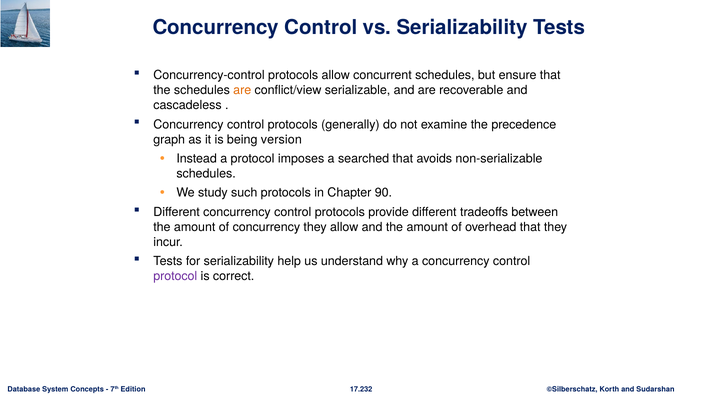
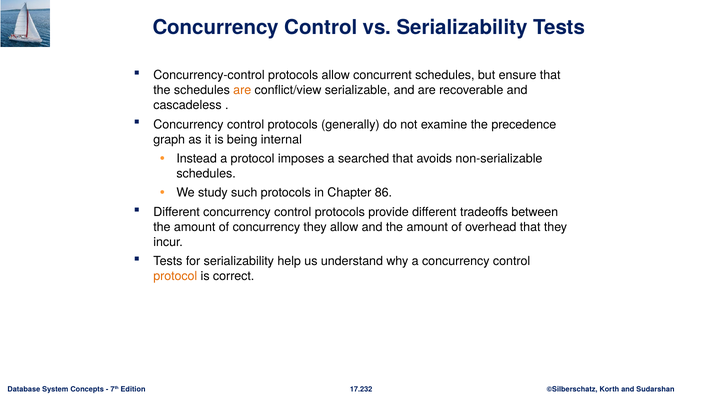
version: version -> internal (281, 139)
90: 90 -> 86 (383, 193)
protocol colour: purple -> orange (175, 276)
